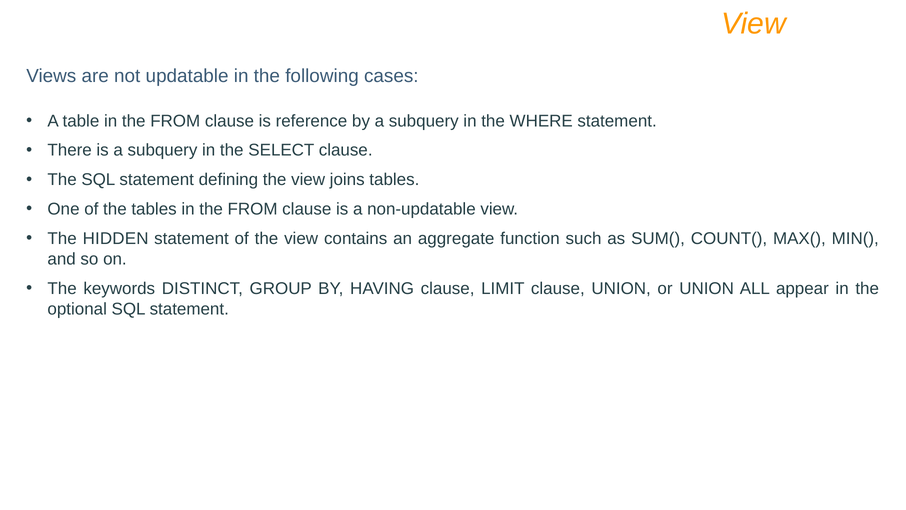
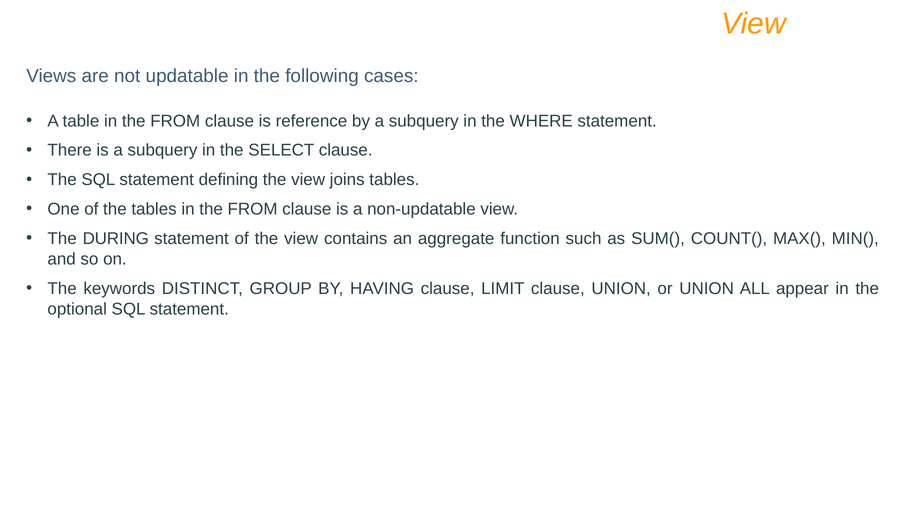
HIDDEN: HIDDEN -> DURING (116, 239)
